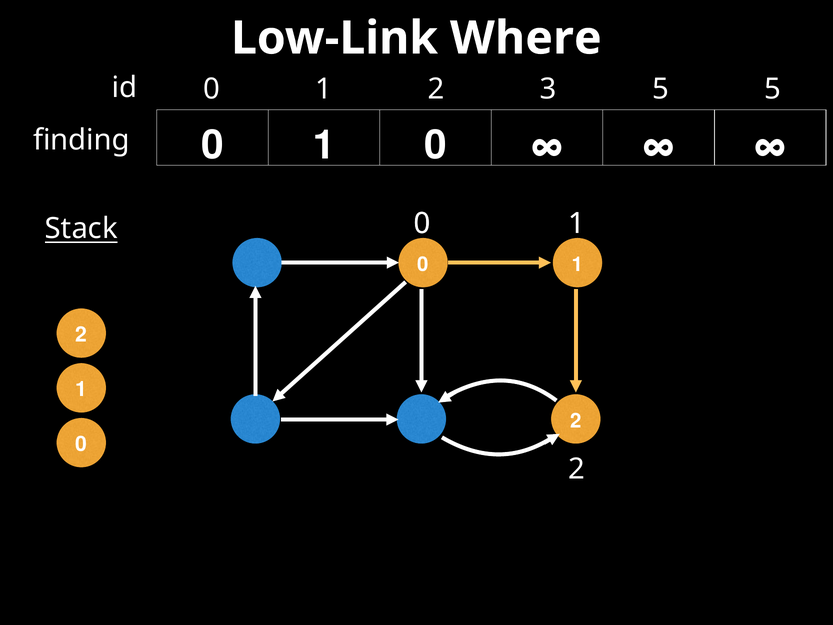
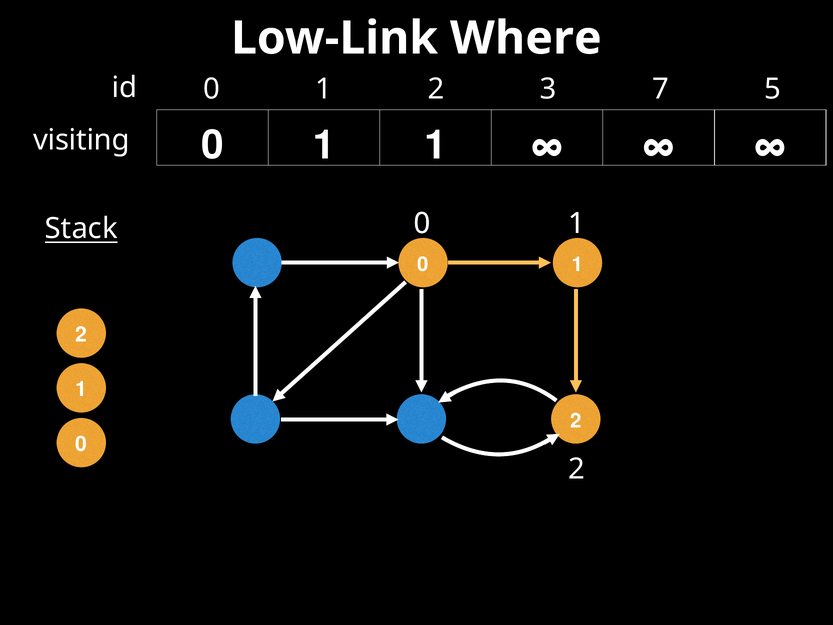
3 5: 5 -> 7 (661, 89)
0: 0 -> 1 (436, 145)
finding: finding -> visiting (81, 140)
